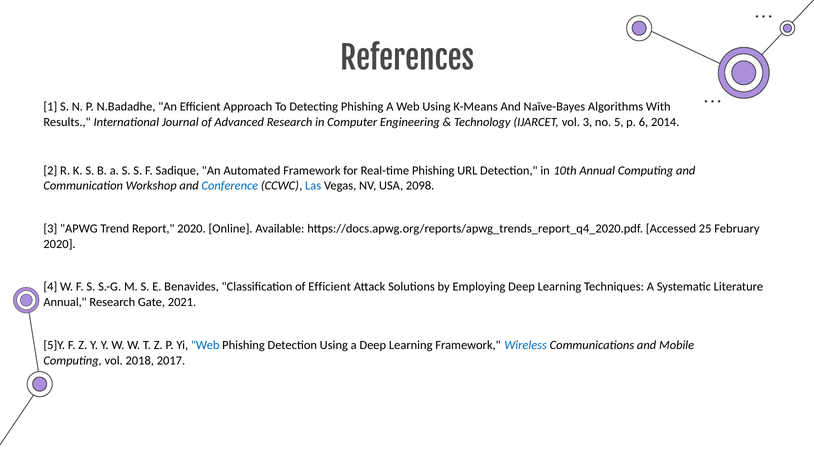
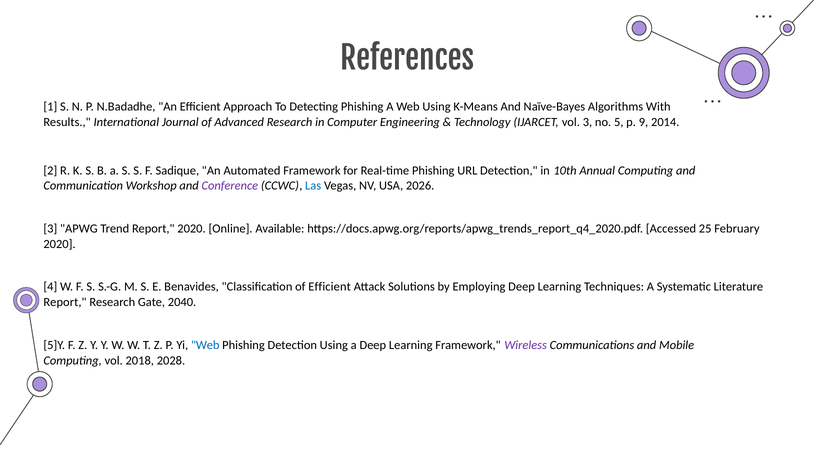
6: 6 -> 9 (644, 122)
Conference colour: blue -> purple (230, 186)
2098: 2098 -> 2026 (420, 186)
Annual: Annual -> Report (65, 302)
2021: 2021 -> 2040 (182, 302)
Wireless colour: blue -> purple (526, 345)
2017: 2017 -> 2028 (171, 360)
